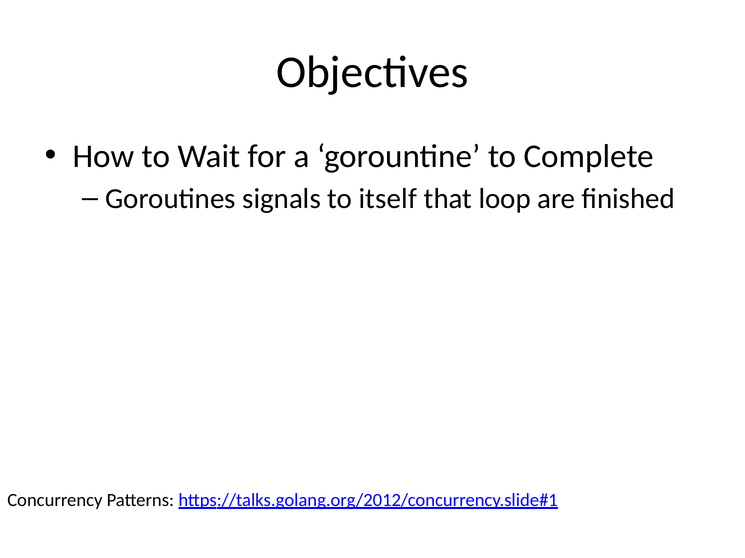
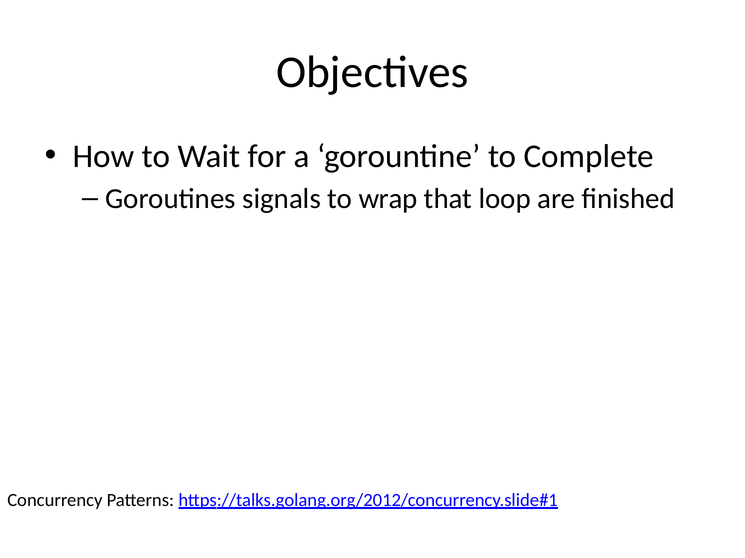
itself: itself -> wrap (388, 199)
